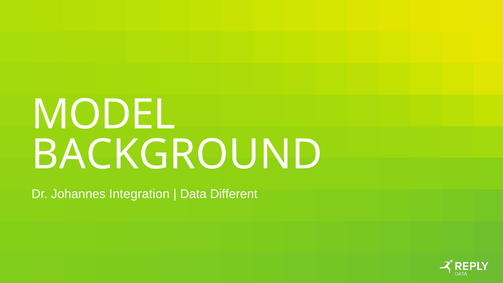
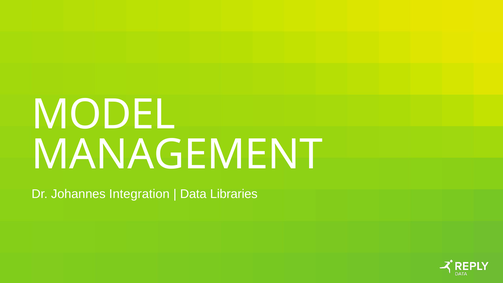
BACKGROUND: BACKGROUND -> MANAGEMENT (177, 155)
Different: Different -> Libraries (234, 194)
